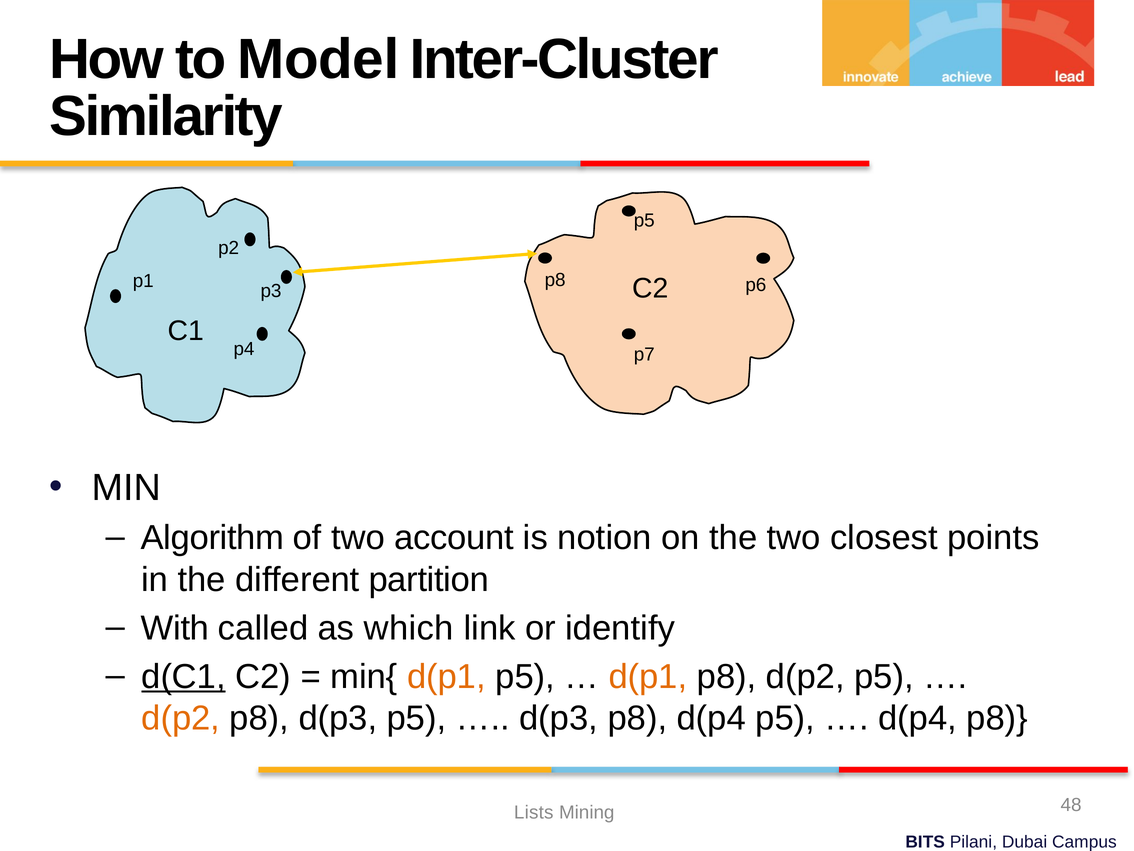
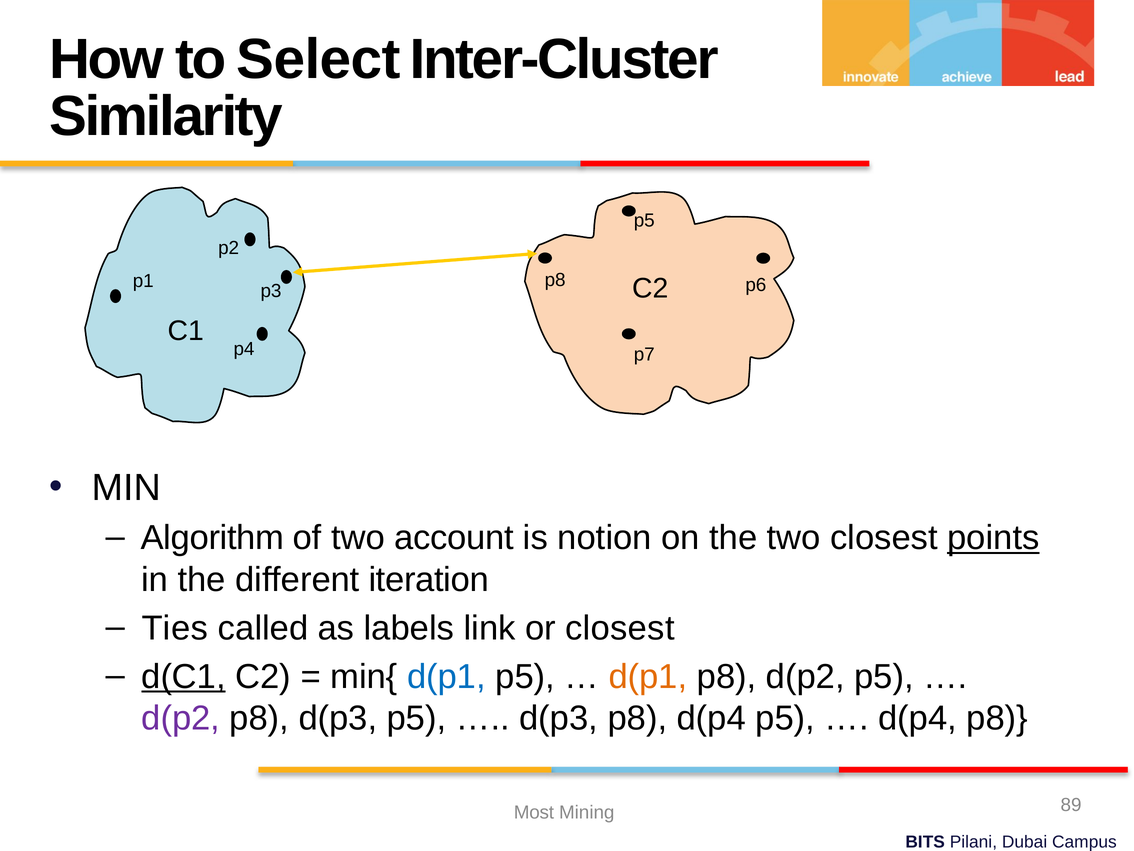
Model: Model -> Select (318, 60)
points underline: none -> present (993, 538)
partition: partition -> iteration (429, 579)
With: With -> Ties (175, 628)
which: which -> labels (409, 628)
or identify: identify -> closest (620, 628)
d(p1 colour: orange -> blue (446, 676)
d(p2 colour: orange -> purple (181, 718)
Lists: Lists -> Most (534, 812)
48: 48 -> 89 (1071, 805)
